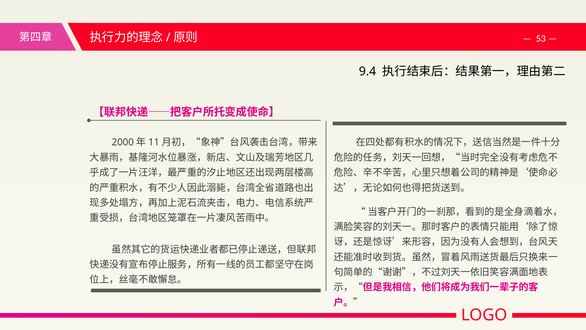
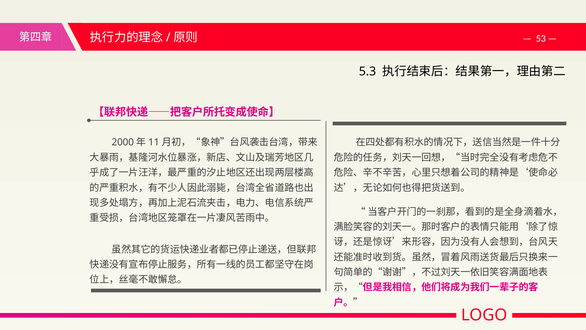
9.4: 9.4 -> 5.3 (367, 71)
